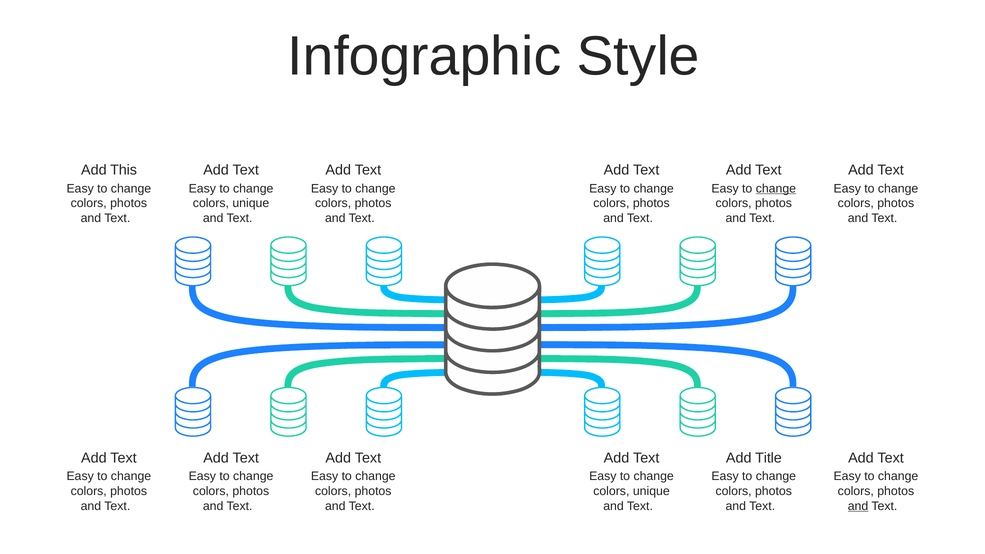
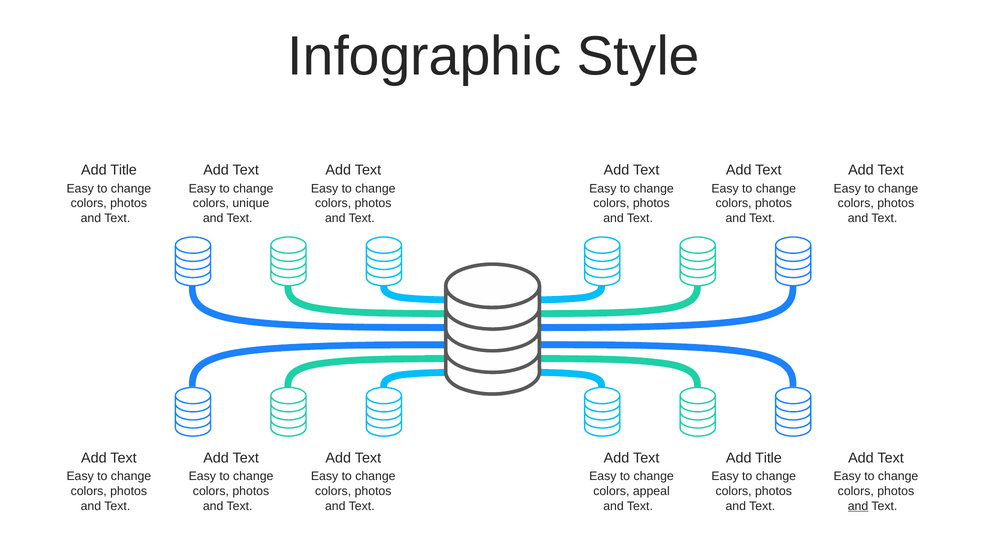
This: This -> Title (124, 170)
change underline: present -> none (776, 189)
unique: unique -> appeal (651, 491)
